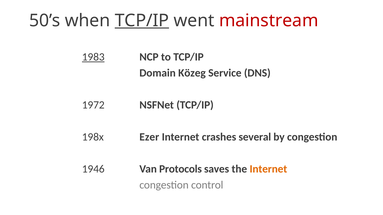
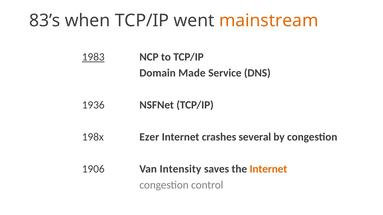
50’s: 50’s -> 83’s (45, 21)
TCP/IP underline: present -> none (142, 21)
mainstream colour: red -> orange (269, 21)
Közeg: Közeg -> Made (192, 73)
1972: 1972 -> 1936 (93, 105)
1946: 1946 -> 1906 (93, 169)
Protocols: Protocols -> Intensity (180, 169)
